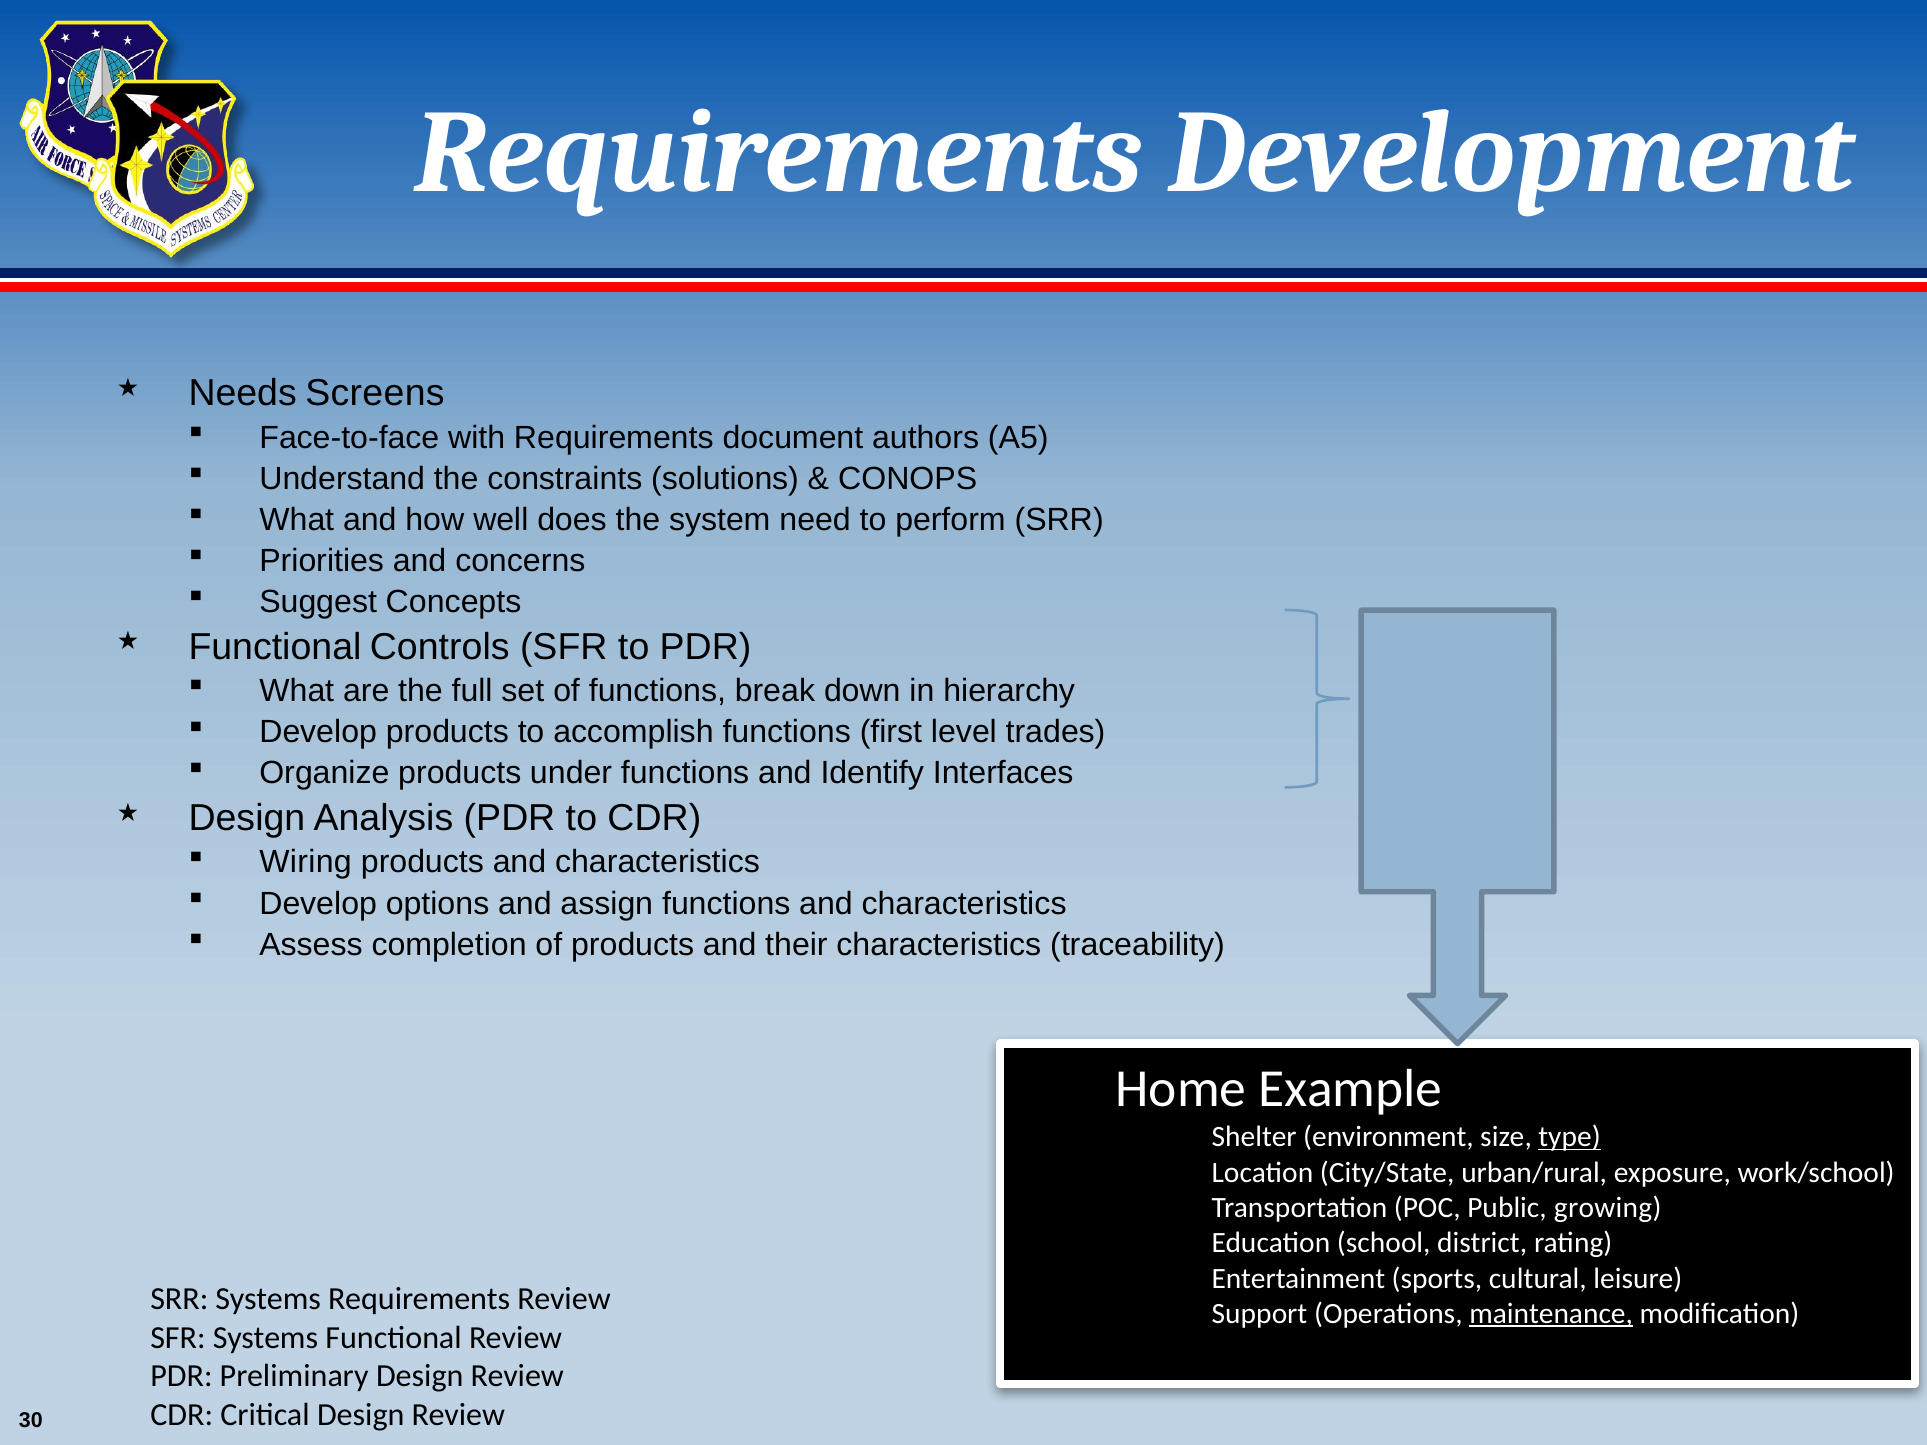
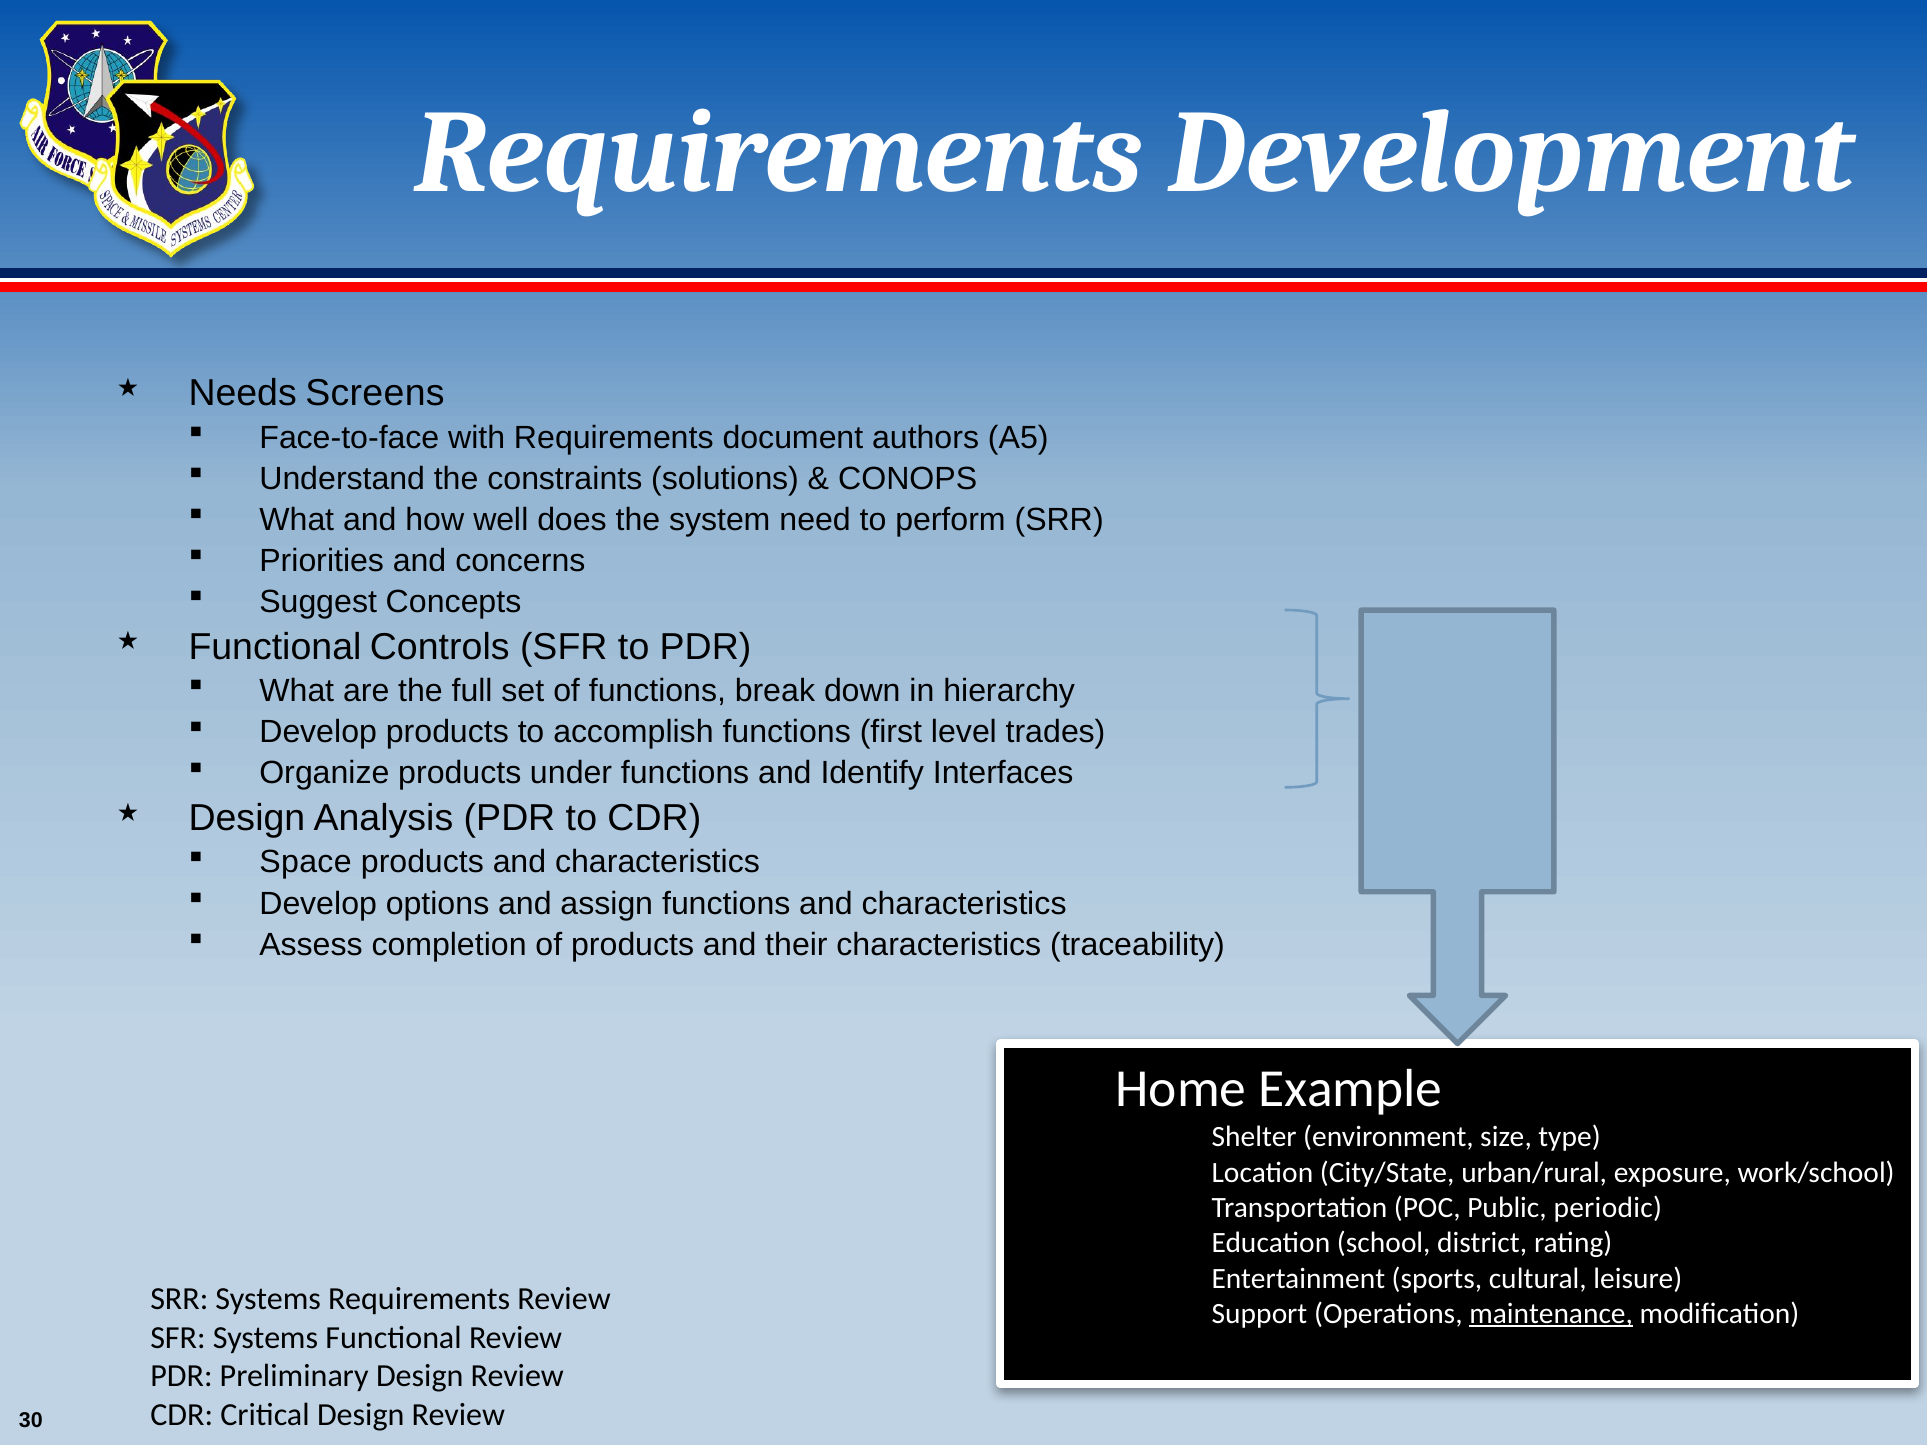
Wiring: Wiring -> Space (306, 863)
type underline: present -> none (1569, 1137)
growing: growing -> periodic (1608, 1208)
